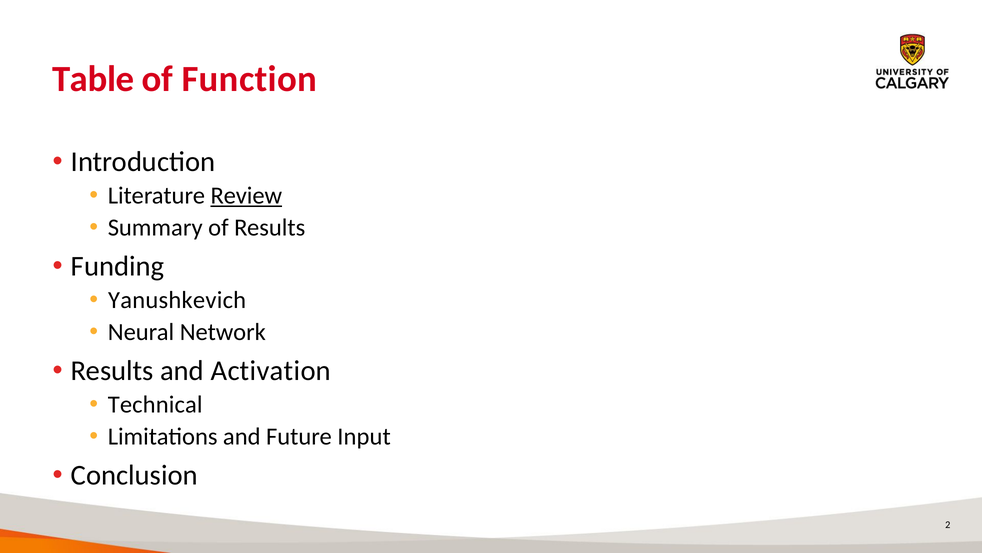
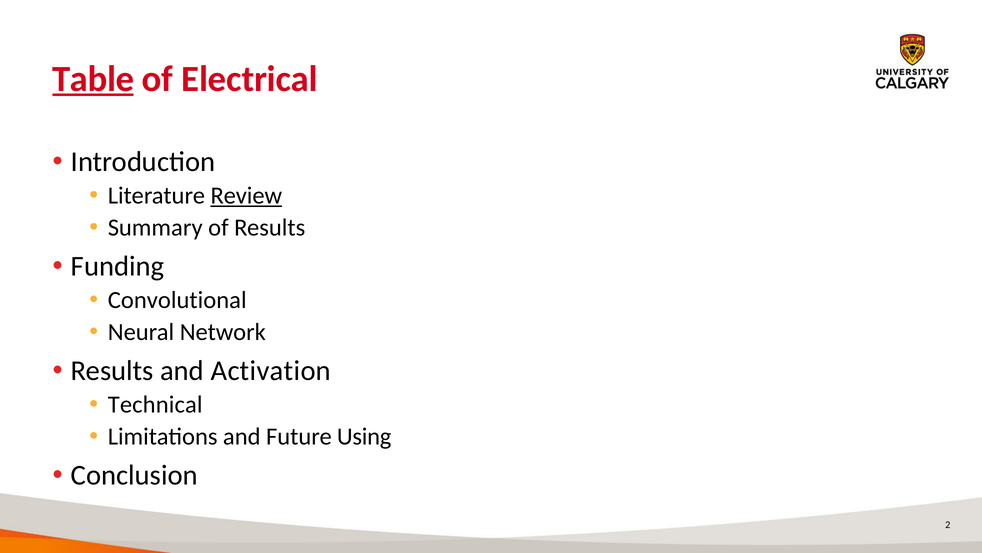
Table underline: none -> present (93, 79)
Function: Function -> Electrical (250, 79)
Yanushkevich: Yanushkevich -> Convolutional (177, 300)
Input: Input -> Using (364, 436)
